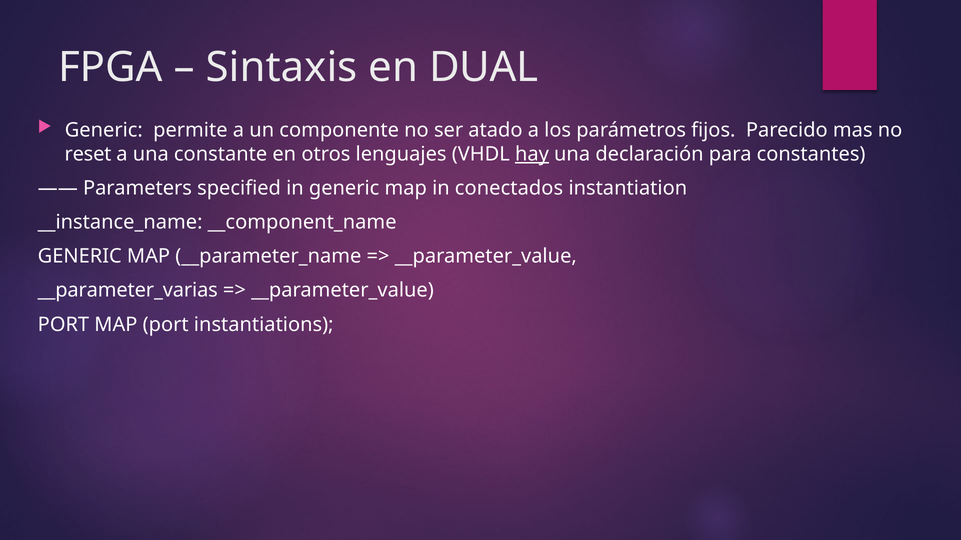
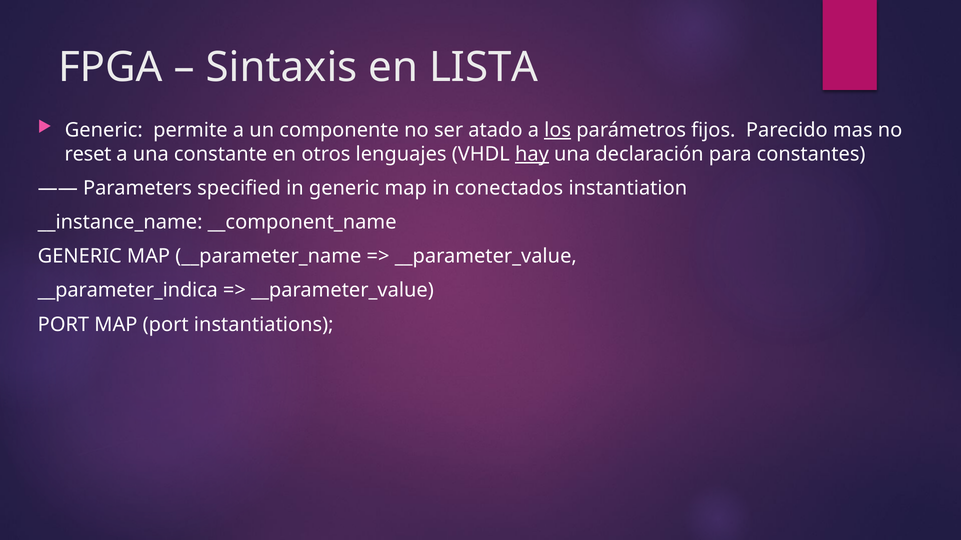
DUAL: DUAL -> LISTA (484, 67)
los underline: none -> present (558, 130)
__parameter_varias: __parameter_varias -> __parameter_indica (128, 291)
